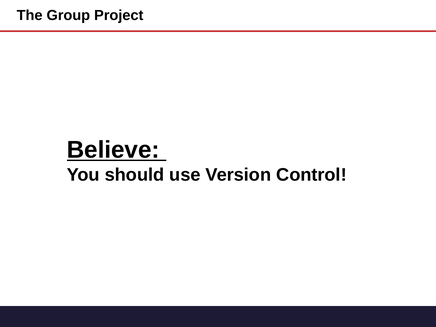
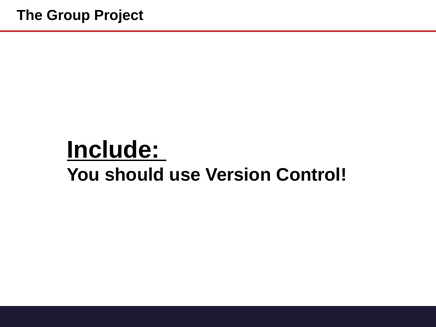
Believe: Believe -> Include (113, 150)
